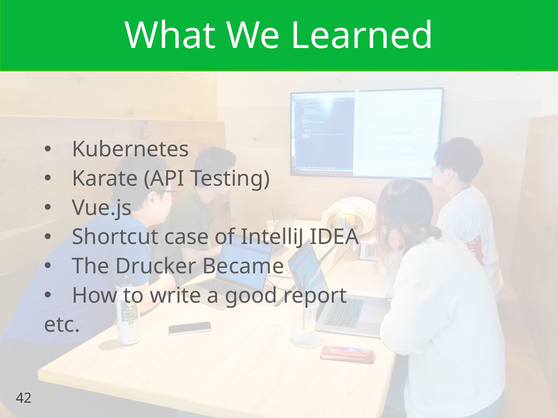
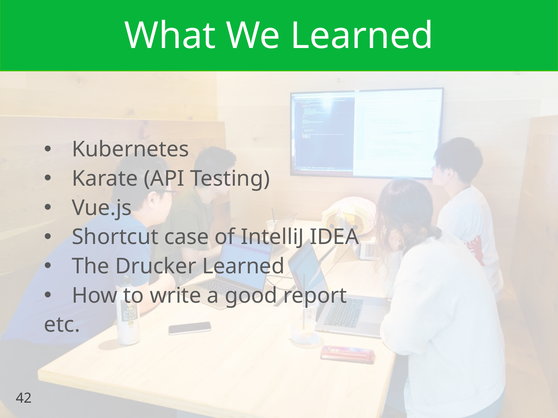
Drucker Became: Became -> Learned (243, 267)
